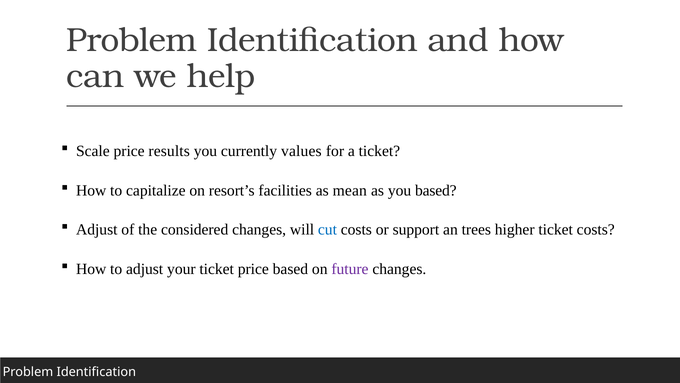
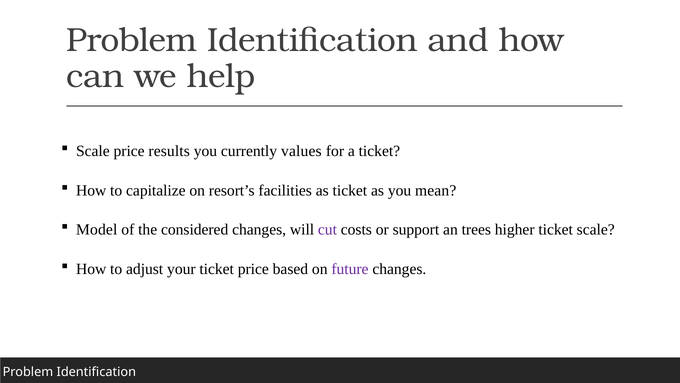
as mean: mean -> ticket (350, 190)
you based: based -> mean (436, 190)
Adjust: Adjust -> Model (97, 230)
cut colour: blue -> purple (327, 230)
ticket costs: costs -> scale (596, 230)
